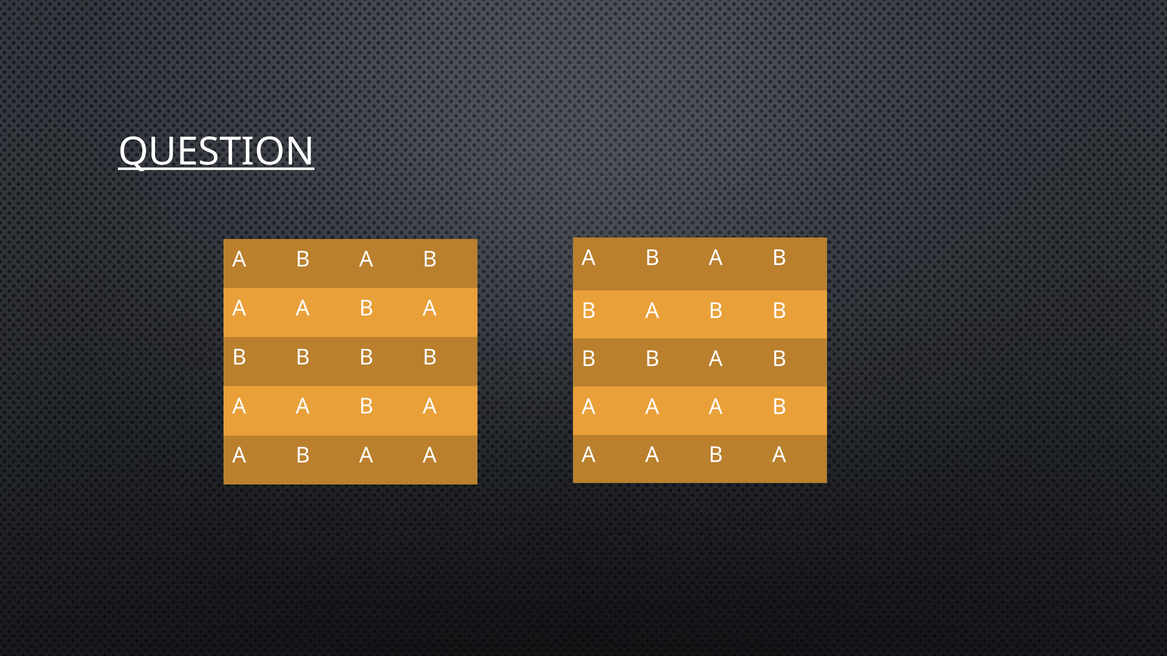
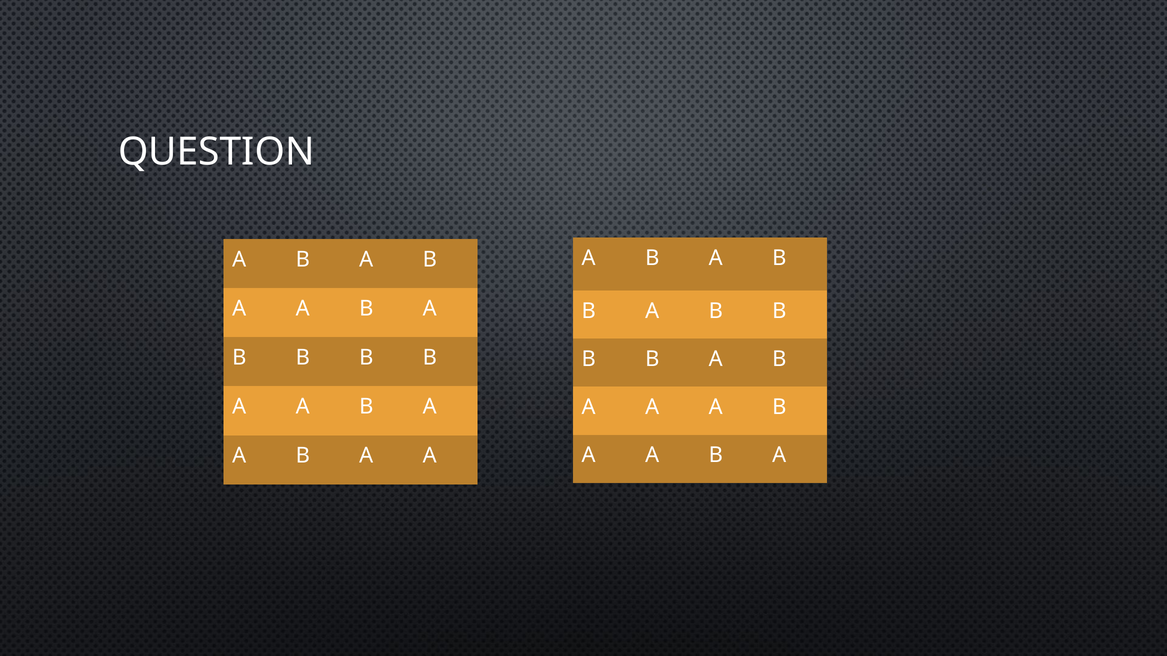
QUESTION underline: present -> none (216, 152)
